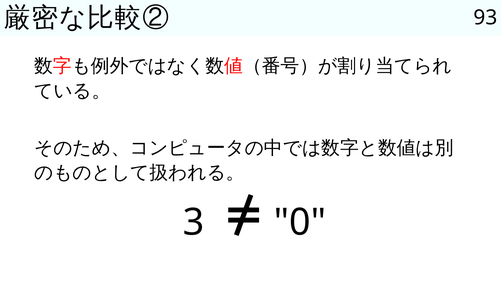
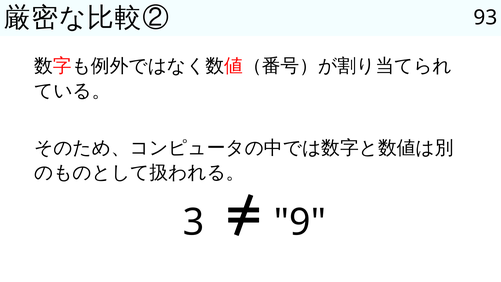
0: 0 -> 9 (300, 222)
